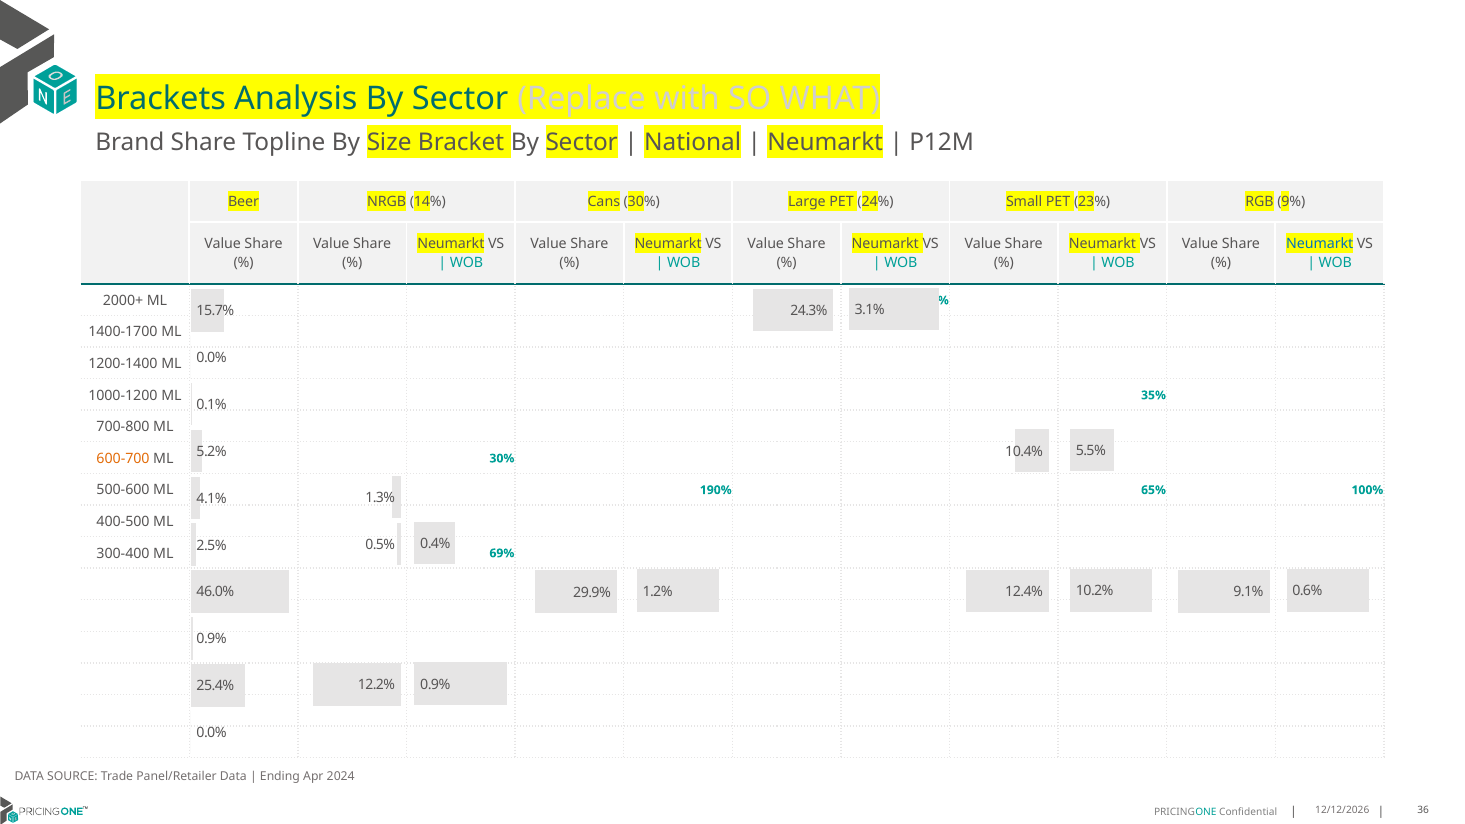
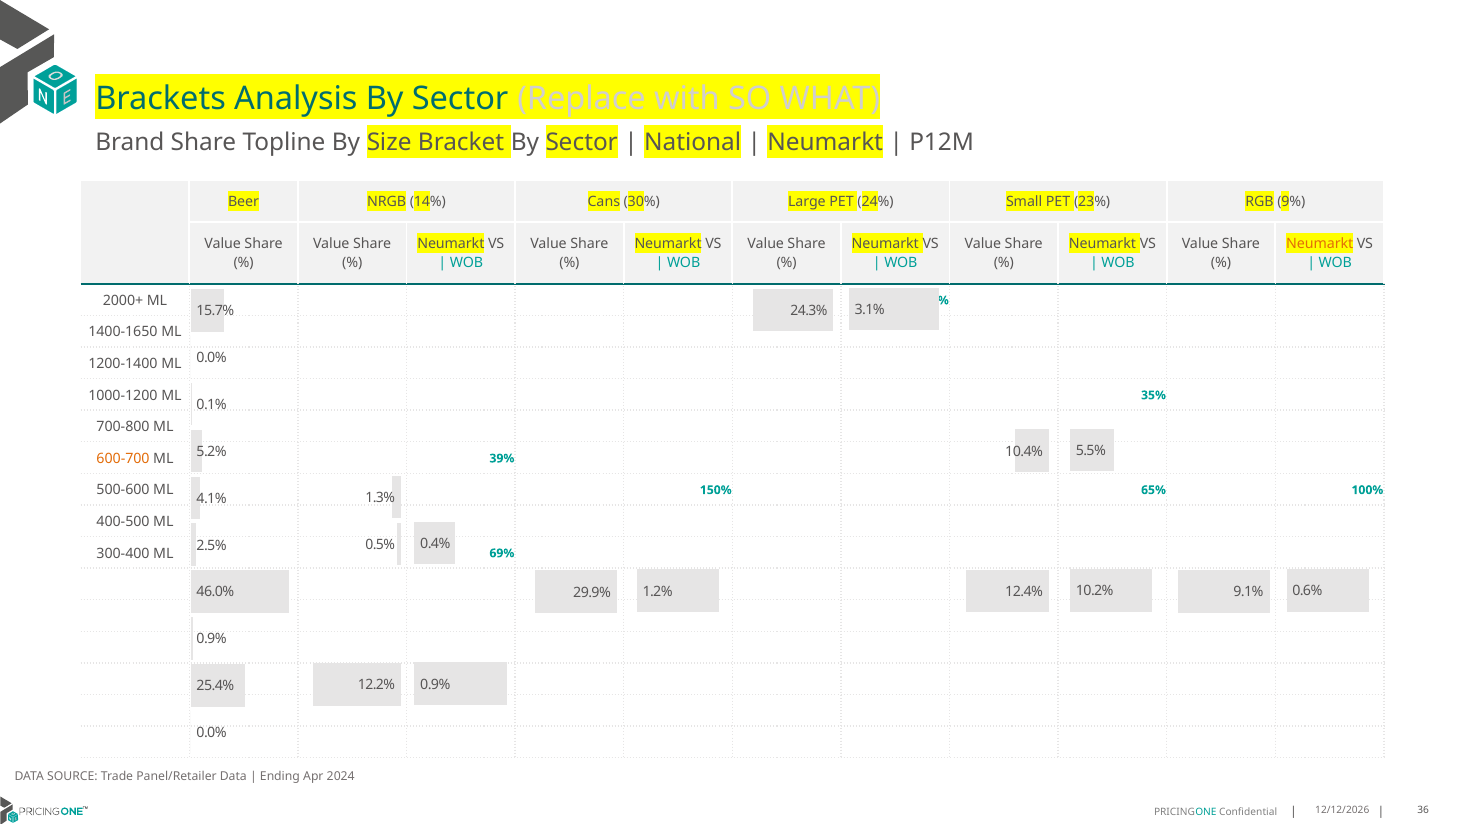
Neumarkt colour: blue -> orange (1320, 244)
1400-1700: 1400-1700 -> 1400-1650 (123, 332)
ML 30%: 30% -> 39% (502, 458)
190%: 190% -> 150% (716, 490)
